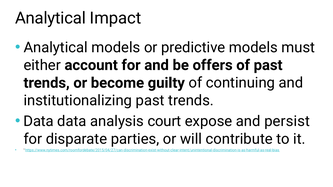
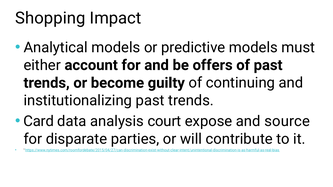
Analytical: Analytical -> Shopping (50, 18)
Data: Data -> Card (39, 121)
persist: persist -> source (287, 121)
